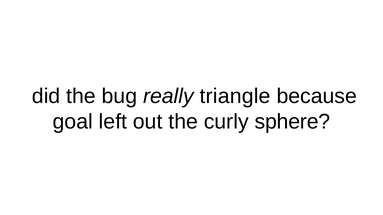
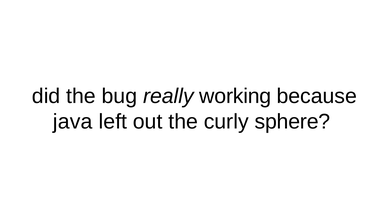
triangle: triangle -> working (235, 96)
goal: goal -> java (73, 122)
